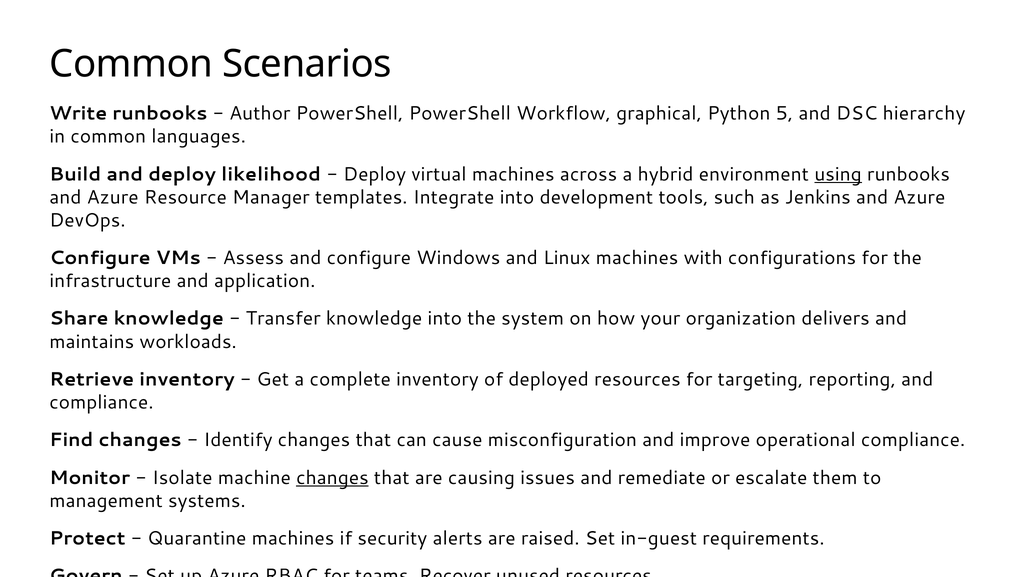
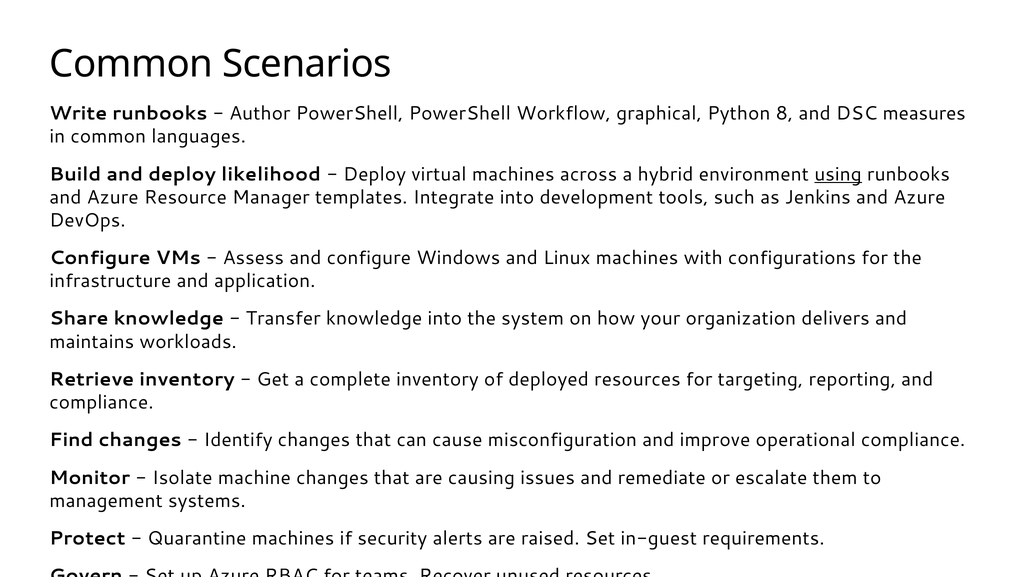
5: 5 -> 8 (784, 113)
hierarchy: hierarchy -> measures (924, 113)
changes underline: present -> none (332, 477)
